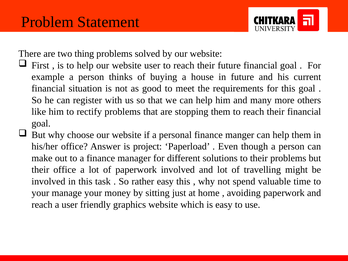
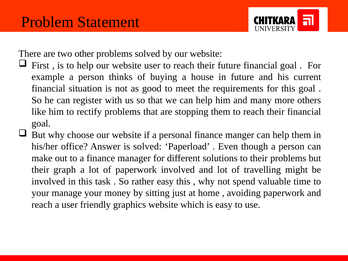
thing: thing -> other (84, 54)
is project: project -> solved (147, 147)
their office: office -> graph (65, 170)
